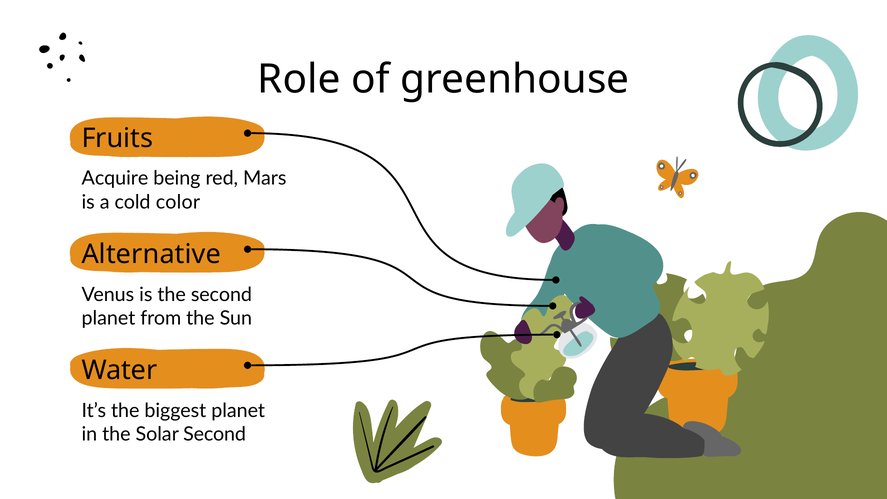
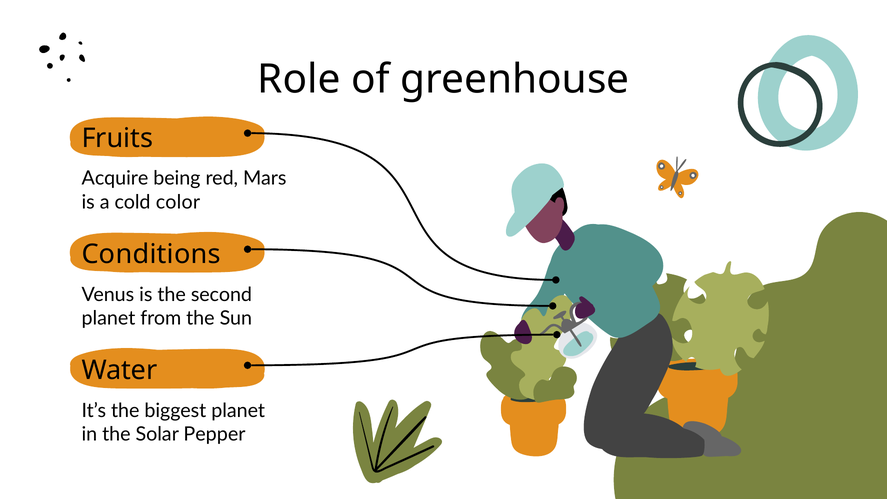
Alternative: Alternative -> Conditions (151, 254)
Solar Second: Second -> Pepper (214, 434)
